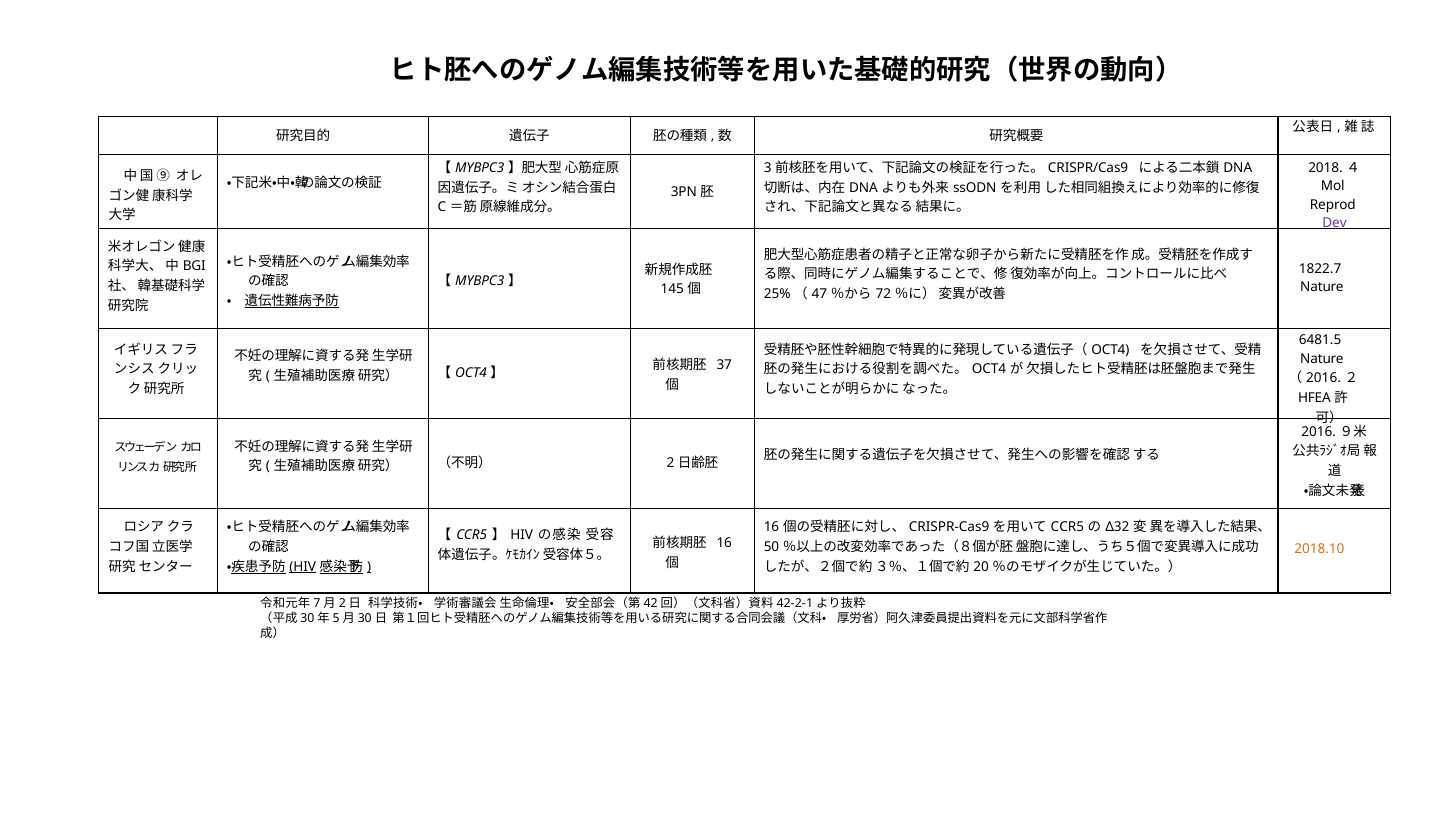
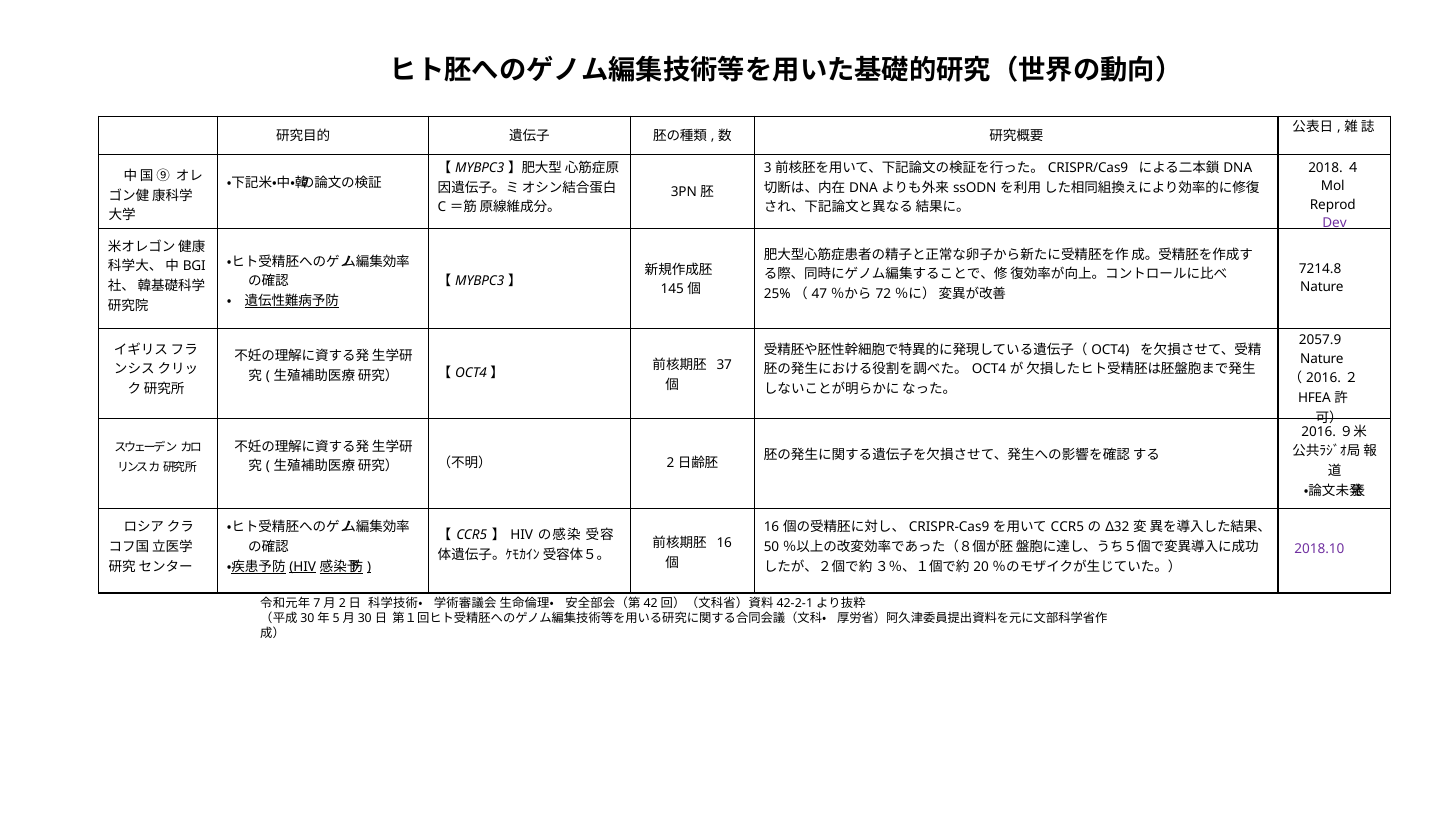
1822.7: 1822.7 -> 7214.8 (1320, 269)
6481.5: 6481.5 -> 2057.9 (1320, 340)
2018.10 colour: orange -> purple (1319, 549)
